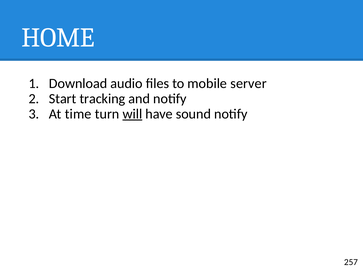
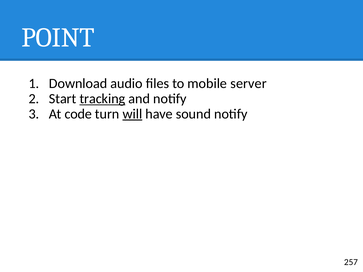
HOME: HOME -> POINT (58, 38)
tracking underline: none -> present (102, 99)
time: time -> code (78, 114)
